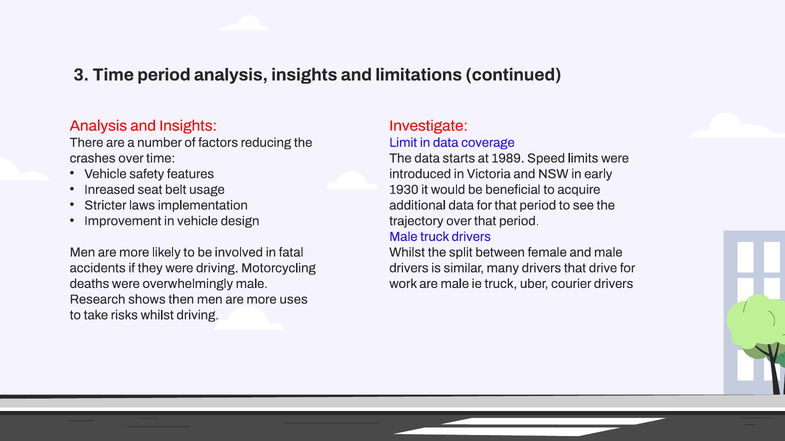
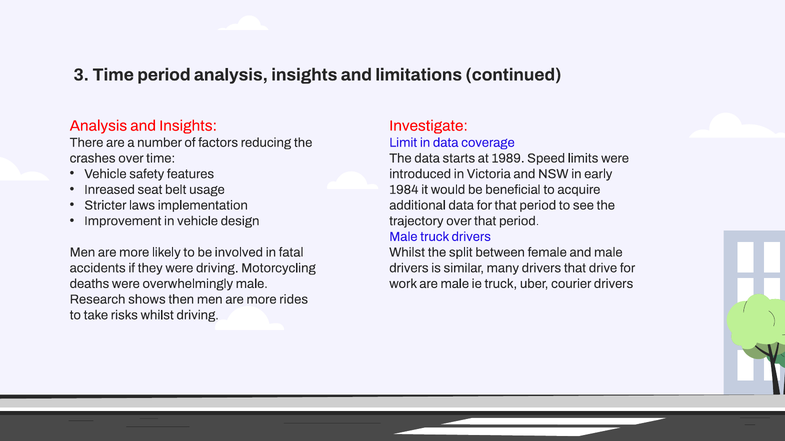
1930: 1930 -> 1984 (404, 190)
uses: uses -> rides (294, 300)
